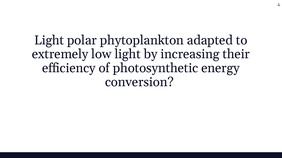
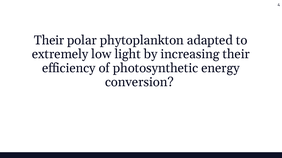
Light: Light -> Their (49, 40)
